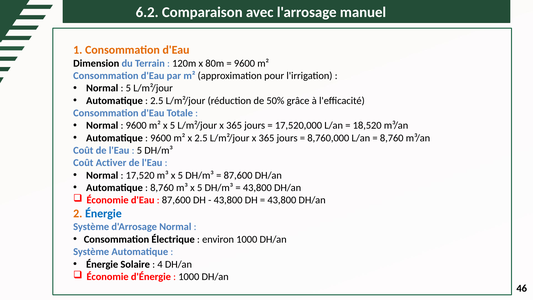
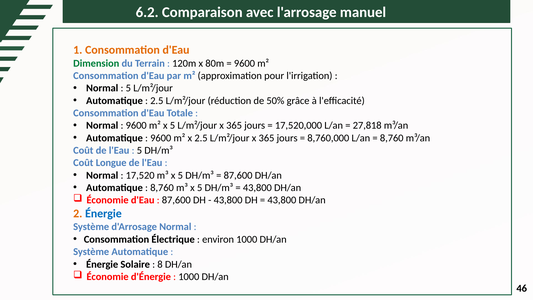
Dimension colour: black -> green (96, 63)
18,520: 18,520 -> 27,818 (367, 125)
Activer: Activer -> Longue (111, 163)
4: 4 -> 8 (160, 264)
